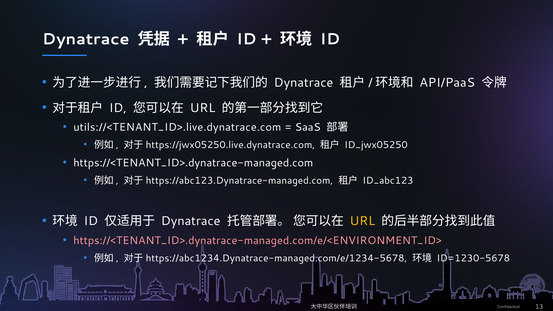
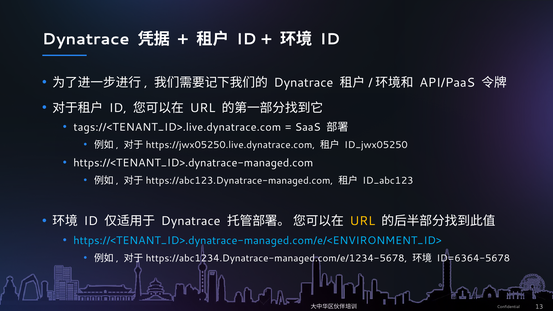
utils://<TENANT_ID>.live.dynatrace.com: utils://<TENANT_ID>.live.dynatrace.com -> tags://<TENANT_ID>.live.dynatrace.com (177, 127)
https://<TENANT_ID>.dynatrace-managed.com/e/<ENVIRONMENT_ID> colour: pink -> light blue (257, 241)
ID=1230-5678: ID=1230-5678 -> ID=6364-5678 (473, 258)
